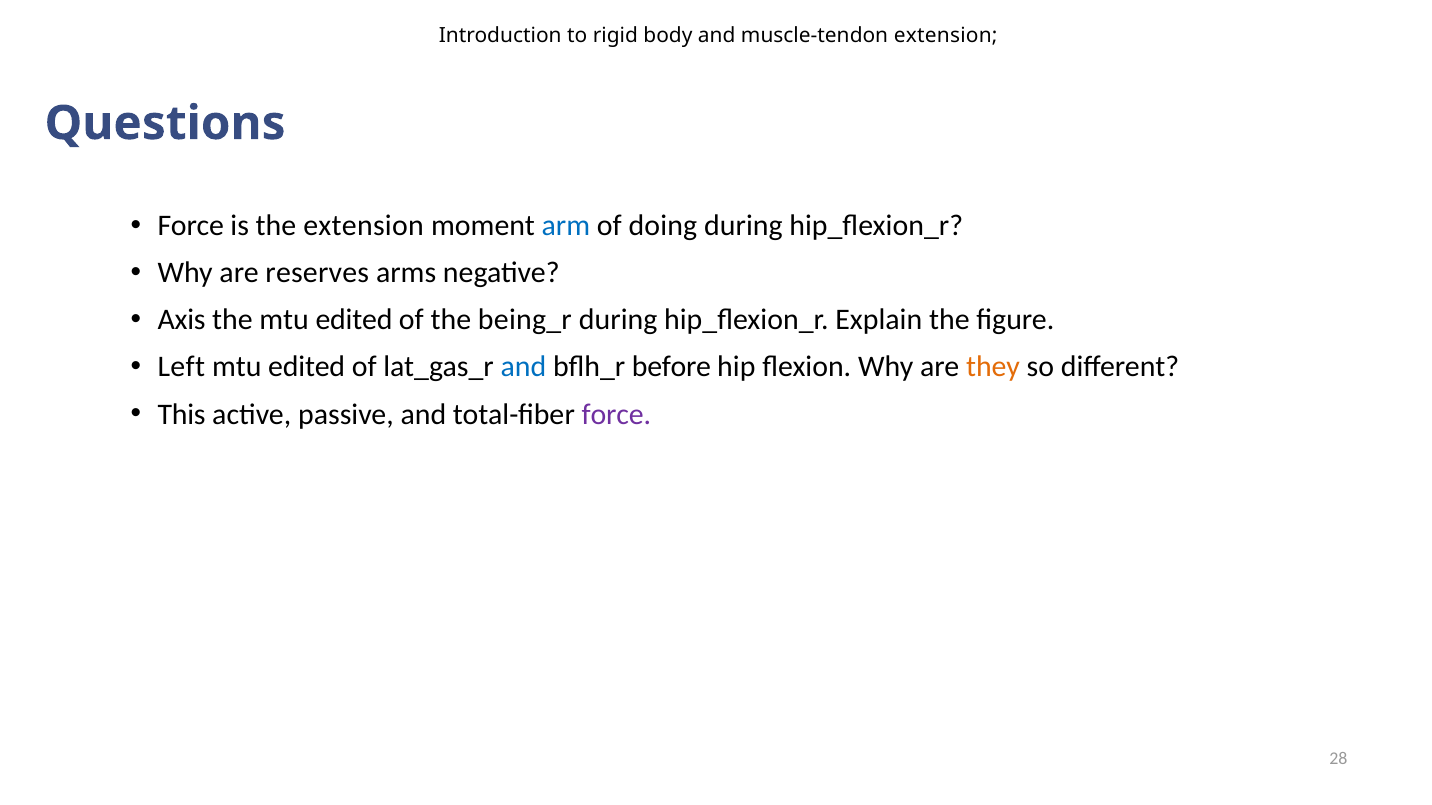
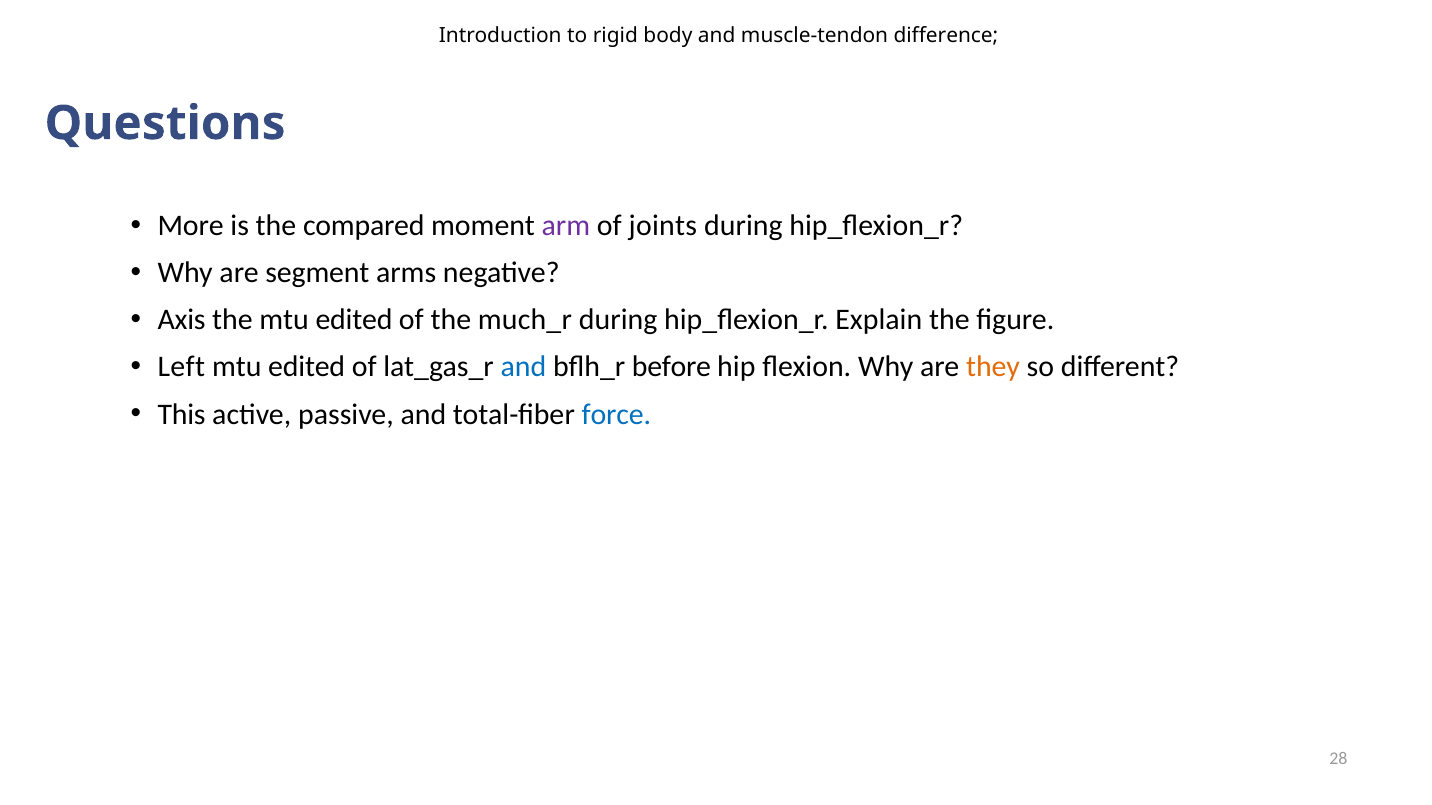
muscle-tendon extension: extension -> difference (946, 35)
Force: Force -> More (191, 226)
the extension: extension -> compared (364, 226)
arm colour: blue -> purple (566, 226)
doing: doing -> joints (663, 226)
reserves: reserves -> segment (317, 273)
being_r: being_r -> much_r (525, 320)
force colour: purple -> blue (616, 415)
